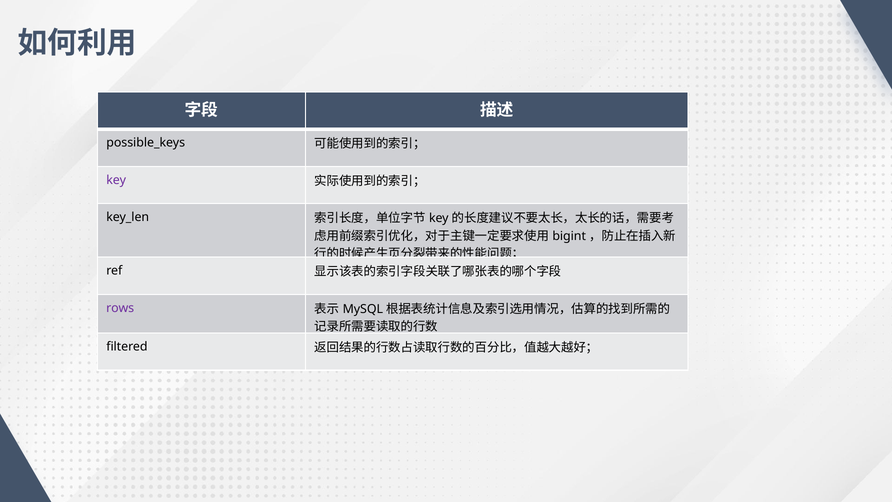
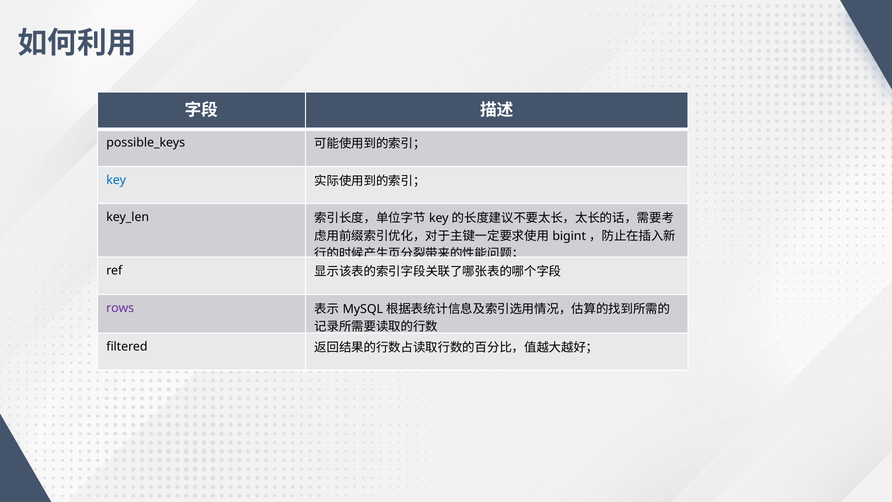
key colour: purple -> blue (116, 180)
